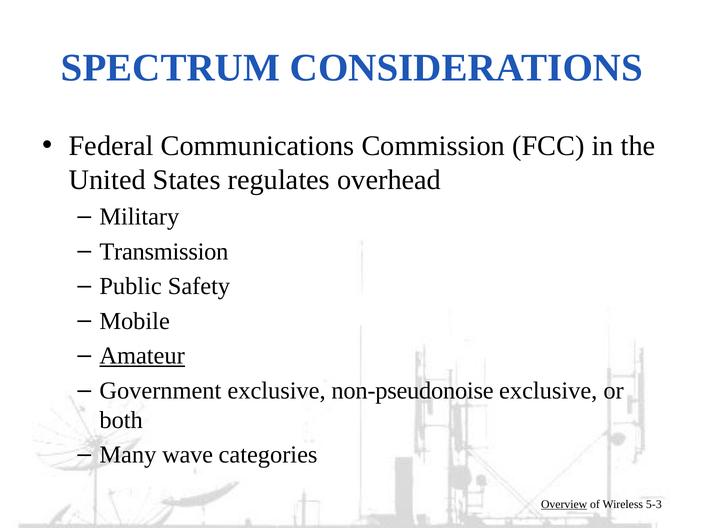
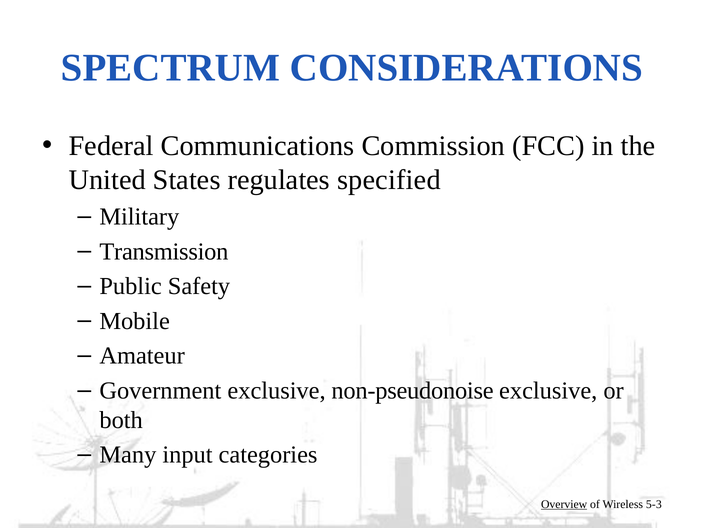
overhead: overhead -> specified (389, 180)
Amateur underline: present -> none (142, 356)
wave: wave -> input (187, 455)
